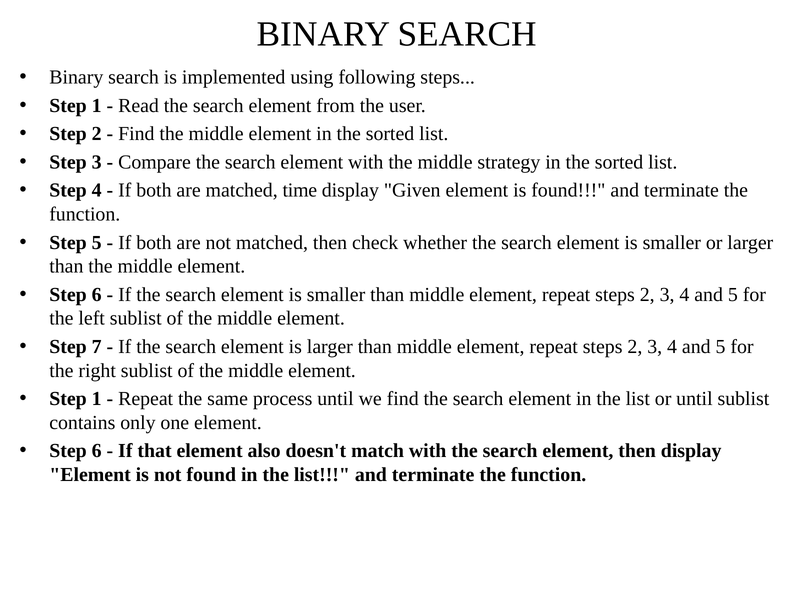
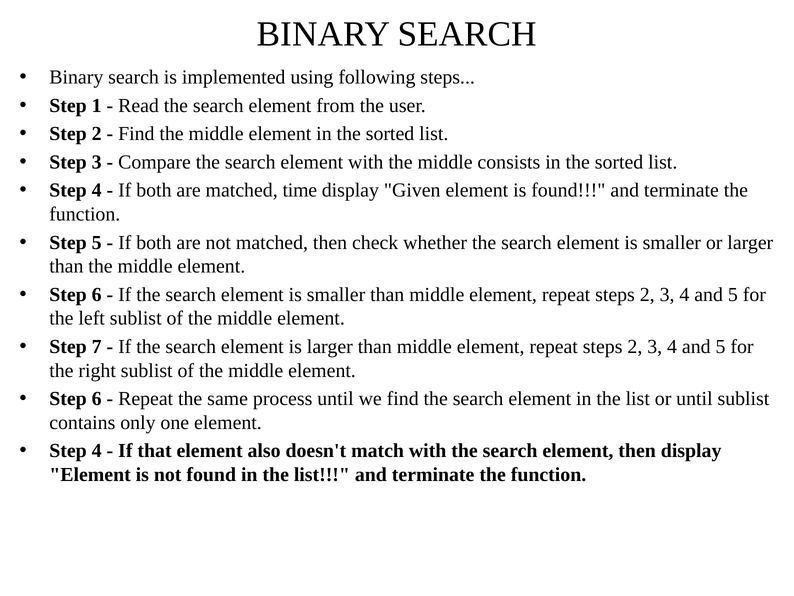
strategy: strategy -> consists (509, 162)
1: 1 -> 6 (97, 398)
6: 6 -> 4 (97, 451)
